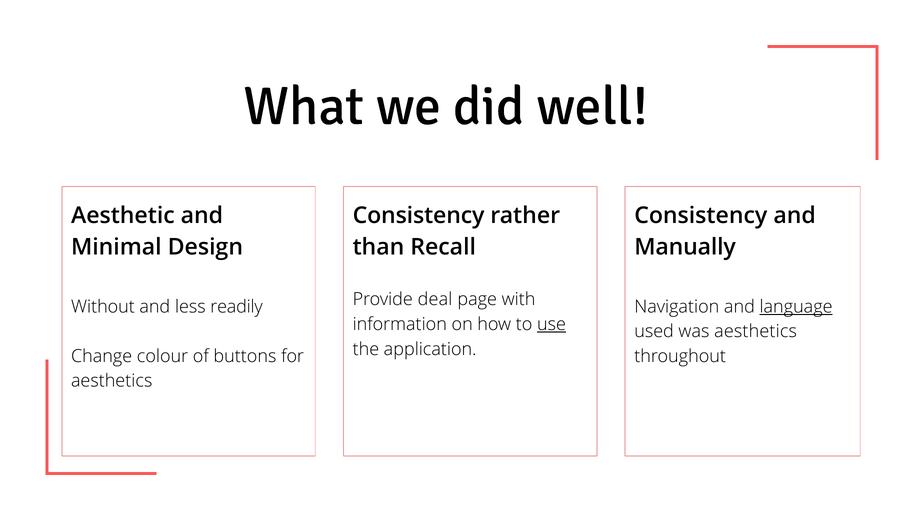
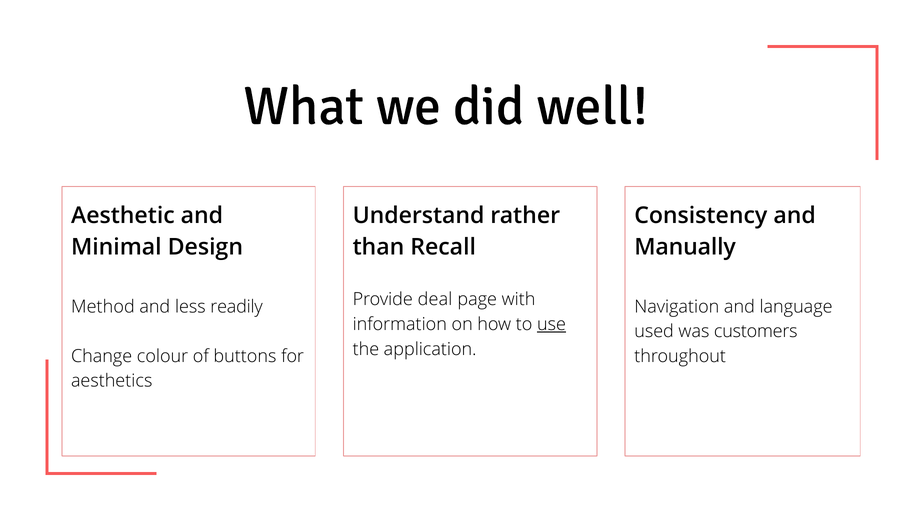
Consistency: Consistency -> Understand (419, 215)
Without: Without -> Method (103, 307)
language underline: present -> none (796, 307)
was aesthetics: aesthetics -> customers (756, 331)
